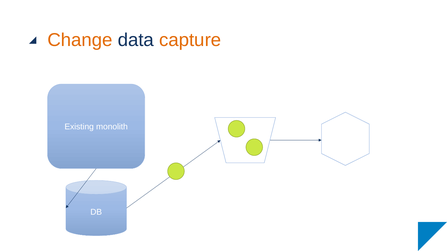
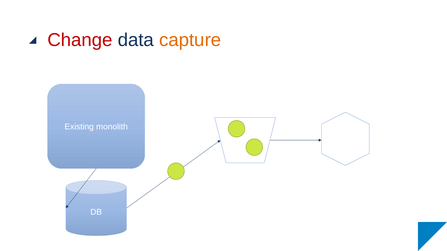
Change colour: orange -> red (80, 40)
